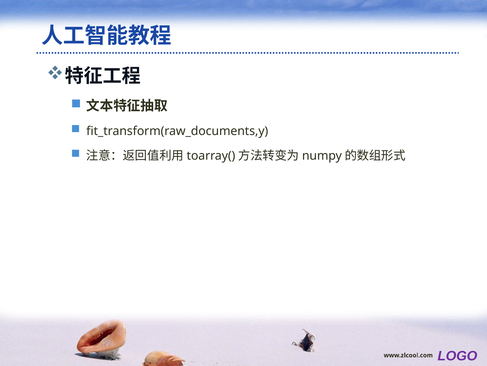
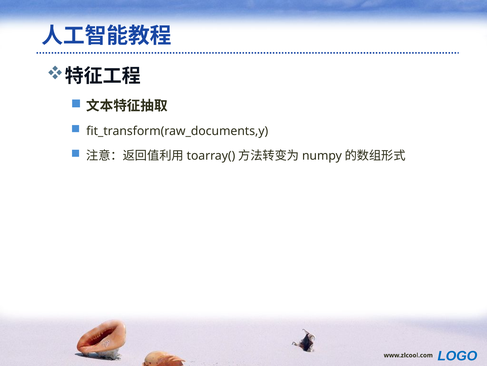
LOGO colour: purple -> blue (457, 355)
